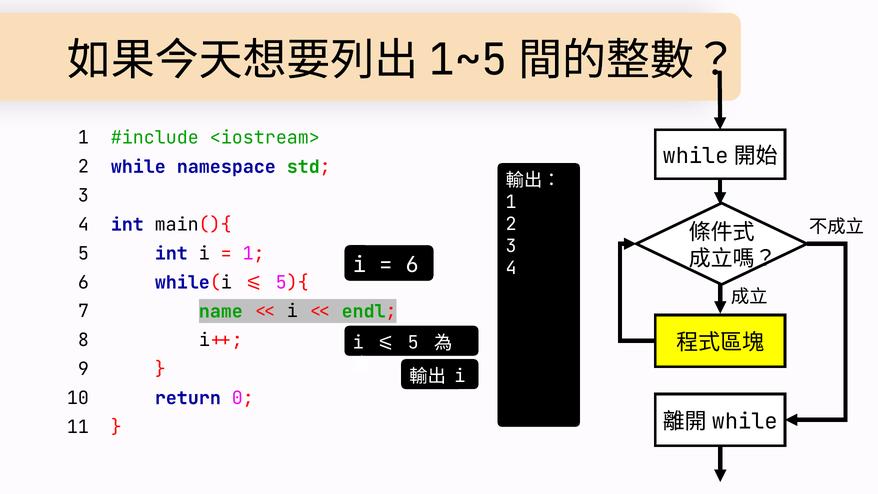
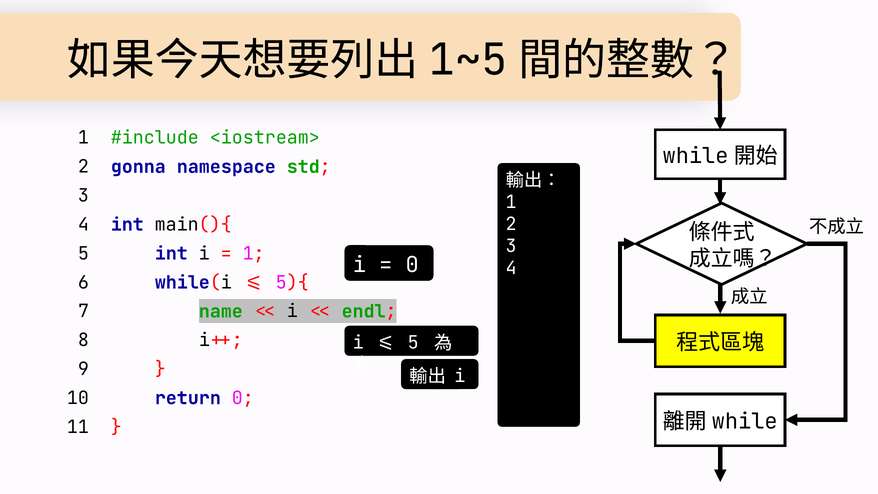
2 while: while -> gonna (138, 167)
6: 6 -> 0 (412, 265)
